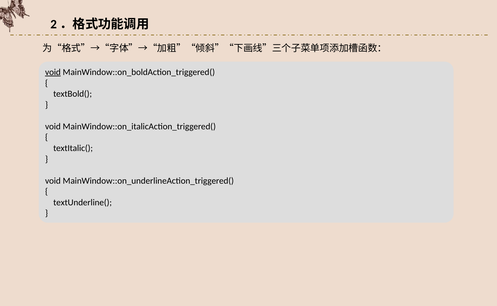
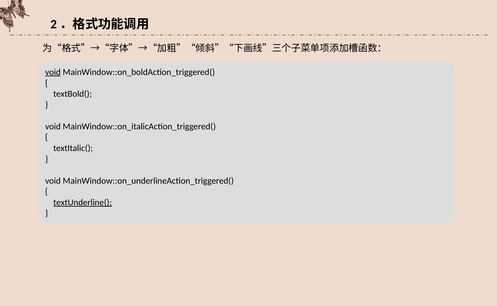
textUnderline( underline: none -> present (83, 202)
